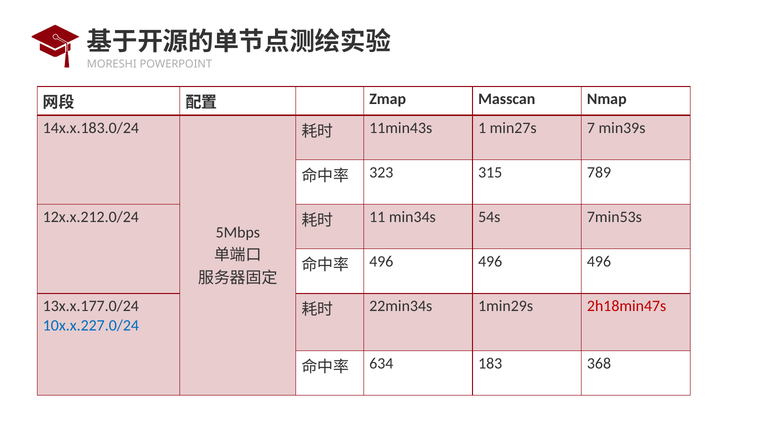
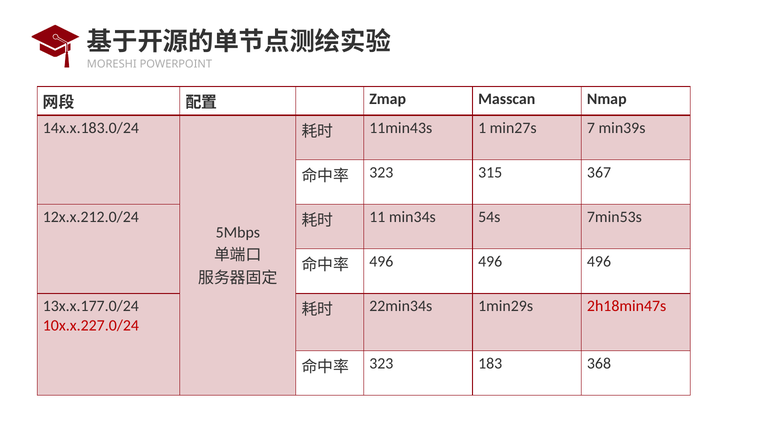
789: 789 -> 367 (599, 172)
10x.x.227.0/24 colour: blue -> red (91, 325)
634: 634 -> 323 (381, 363)
